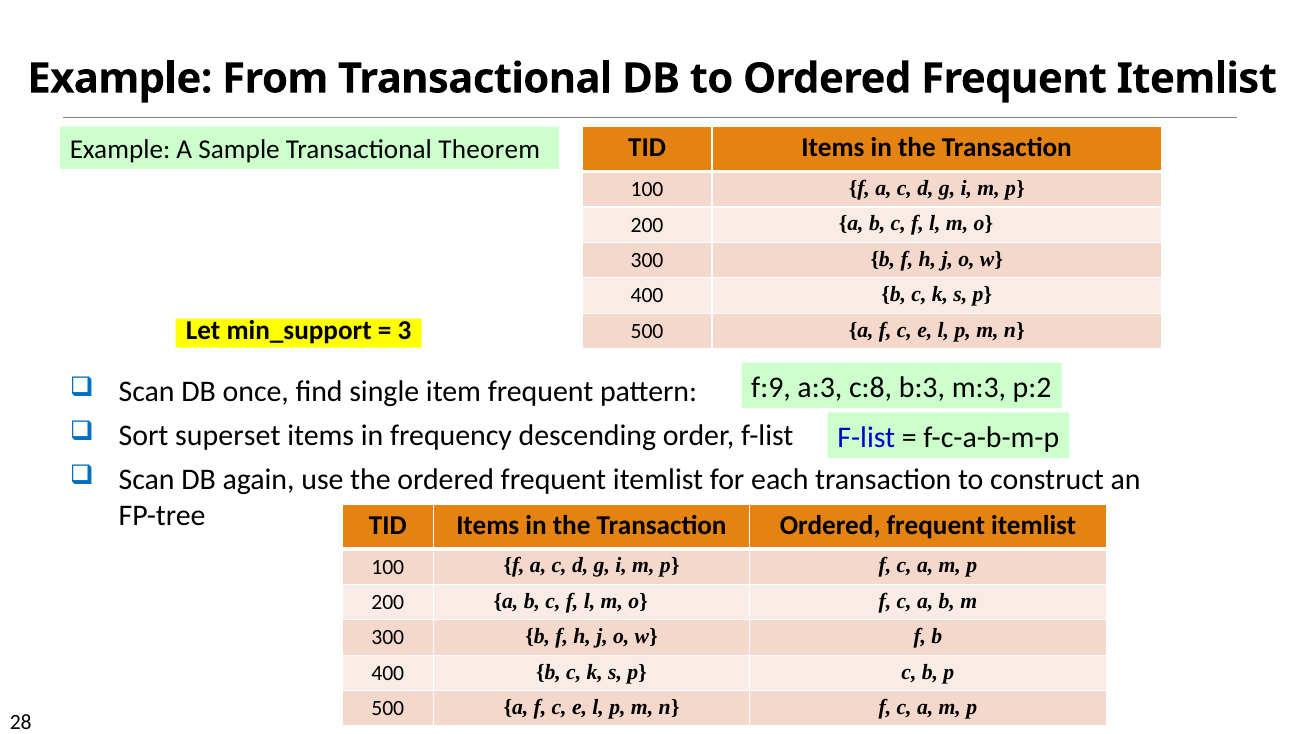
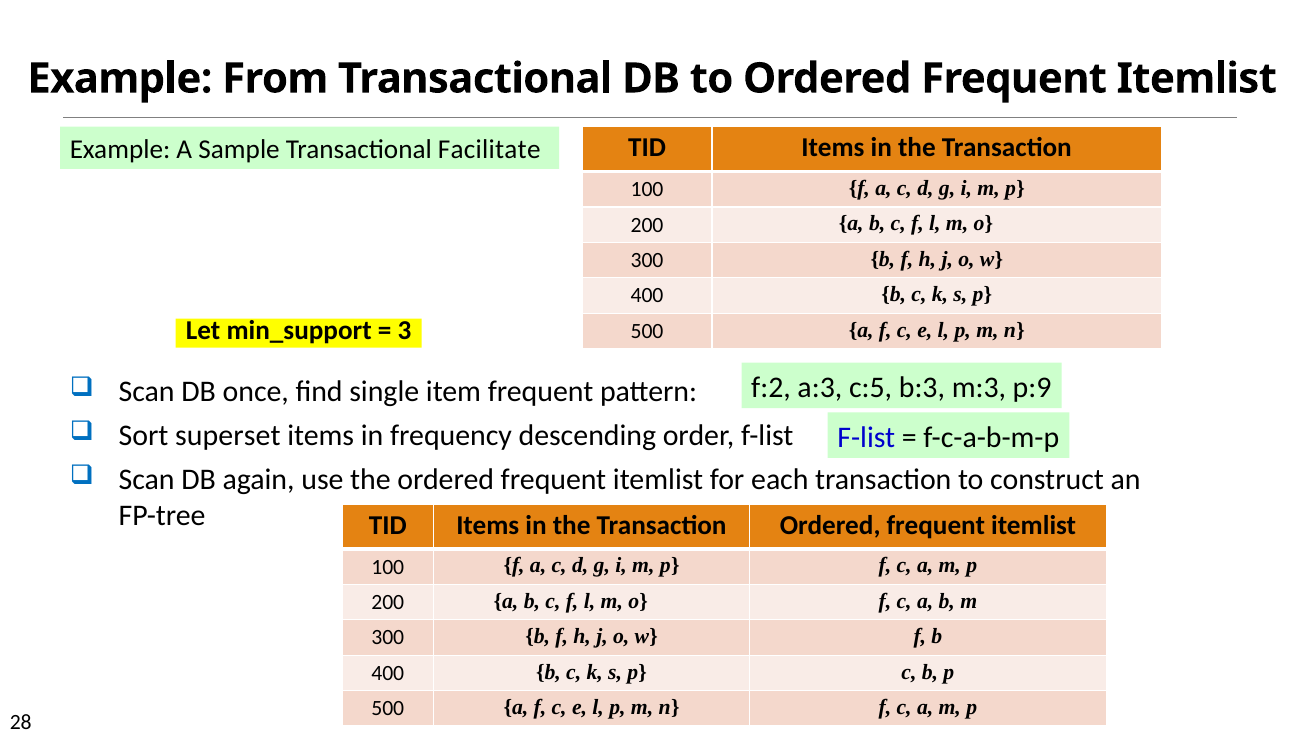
Theorem: Theorem -> Facilitate (489, 150)
f:9: f:9 -> f:2 (771, 387)
c:8: c:8 -> c:5 (871, 387)
p:2: p:2 -> p:9 (1032, 387)
